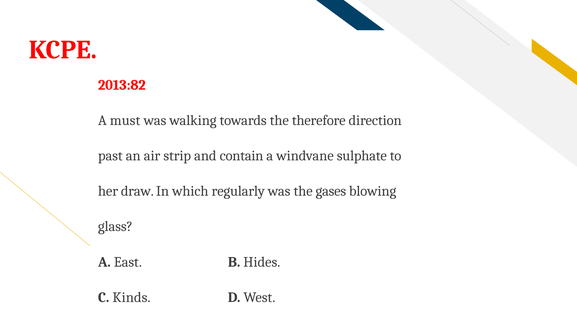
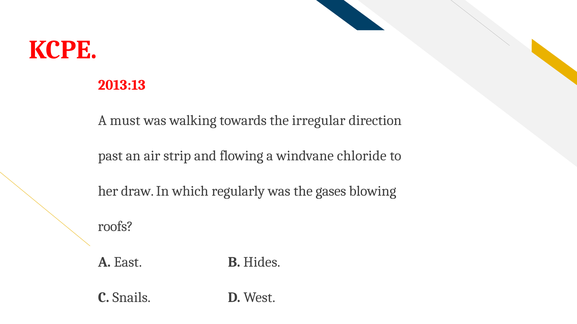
2013:82: 2013:82 -> 2013:13 (122, 85)
therefore: therefore -> irregular (319, 121)
contain: contain -> flowing (242, 156)
sulphate: sulphate -> chloride (362, 156)
glass: glass -> roofs (115, 227)
Kinds: Kinds -> Snails (132, 298)
